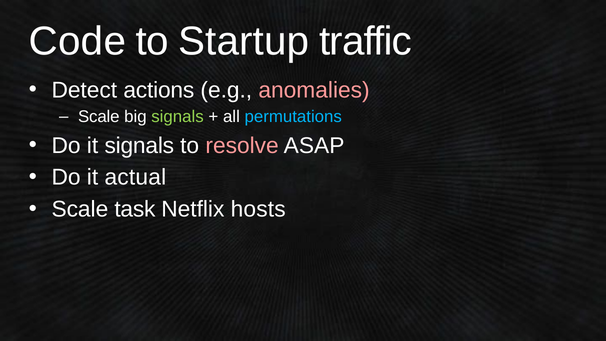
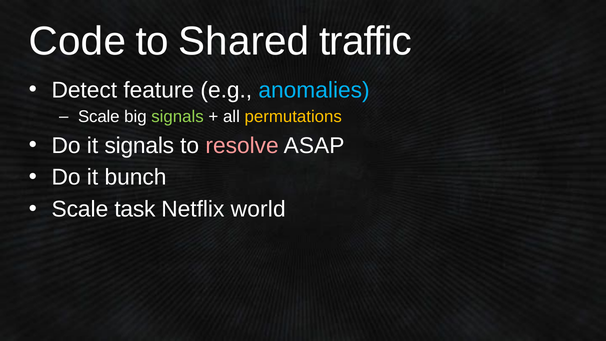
Startup: Startup -> Shared (244, 41)
actions: actions -> feature (159, 90)
anomalies colour: pink -> light blue (314, 90)
permutations colour: light blue -> yellow (293, 117)
actual: actual -> bunch (135, 177)
hosts: hosts -> world (258, 209)
